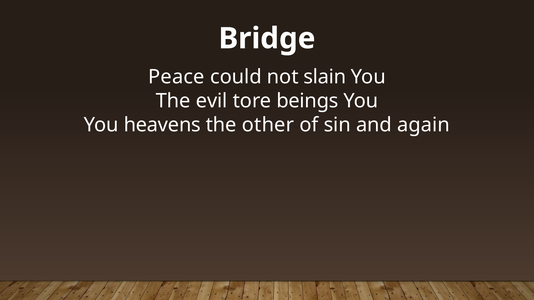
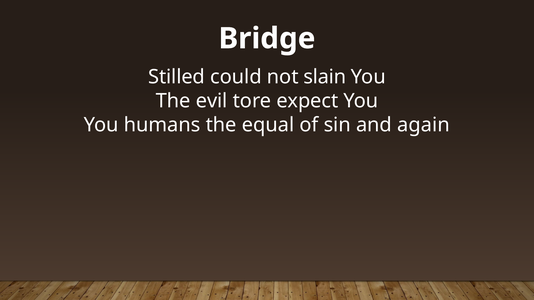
Peace: Peace -> Stilled (177, 77)
beings: beings -> expect (307, 101)
heavens: heavens -> humans (162, 125)
other: other -> equal (268, 125)
